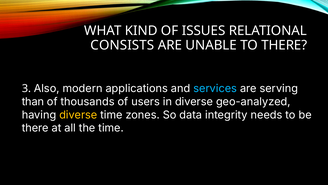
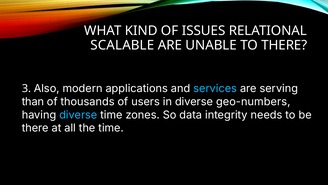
CONSISTS: CONSISTS -> SCALABLE (122, 45)
geo-analyzed: geo-analyzed -> geo-numbers (253, 101)
diverse colour: yellow -> light blue (78, 115)
